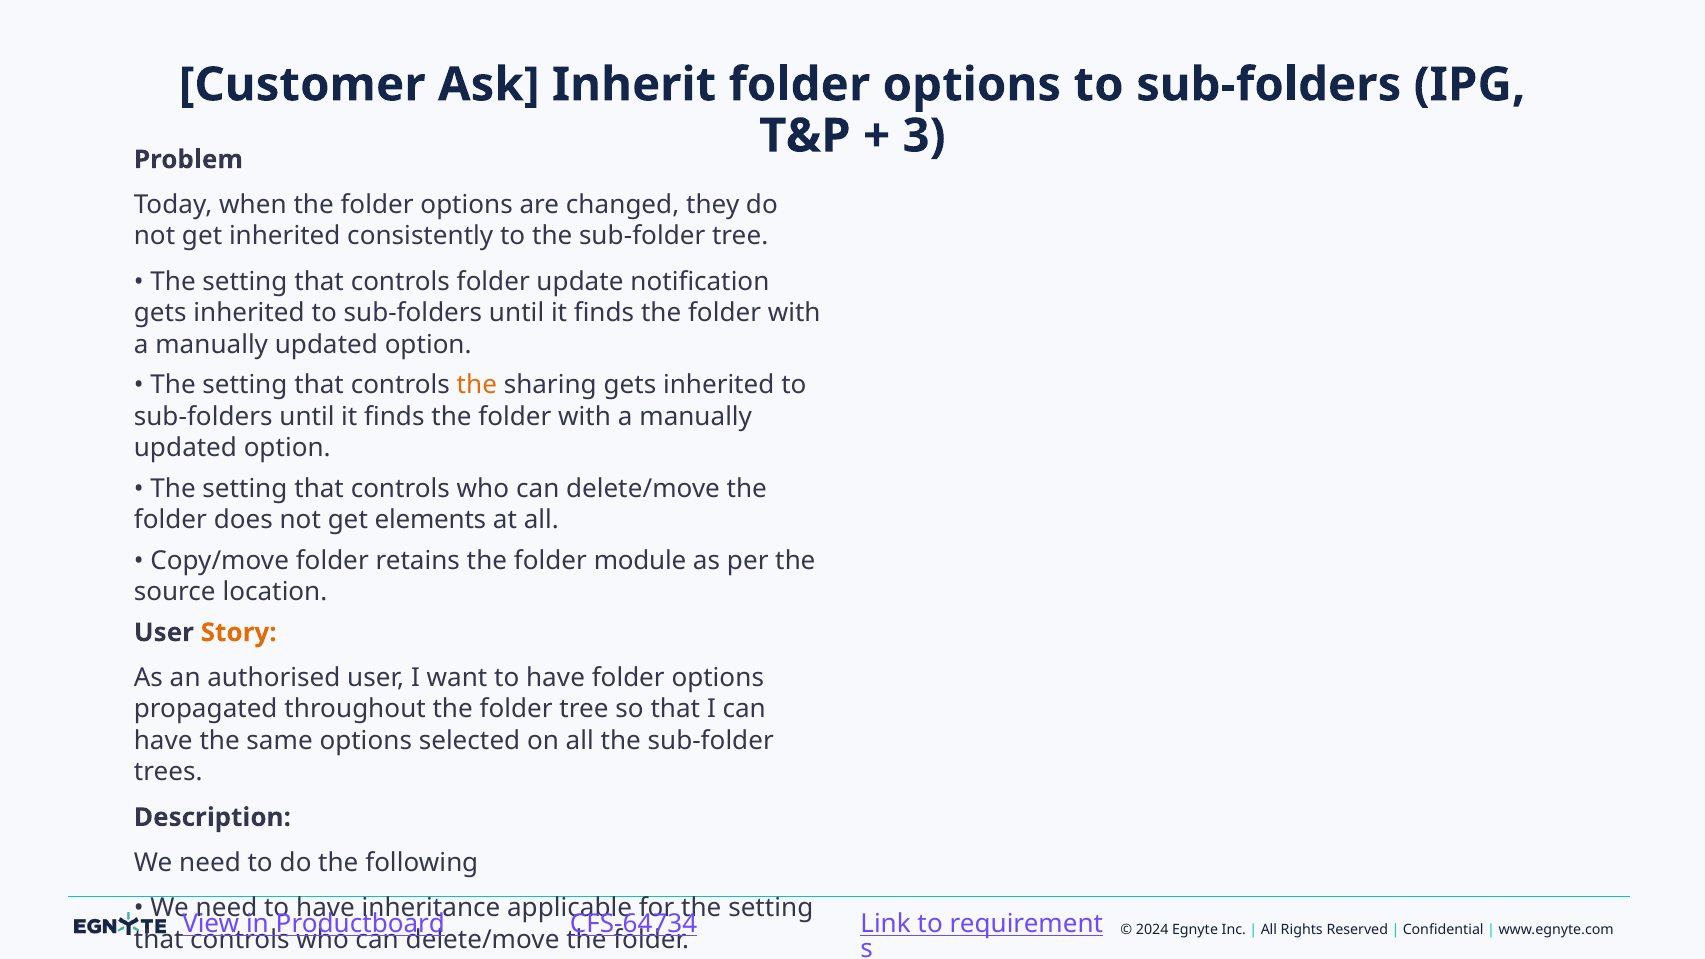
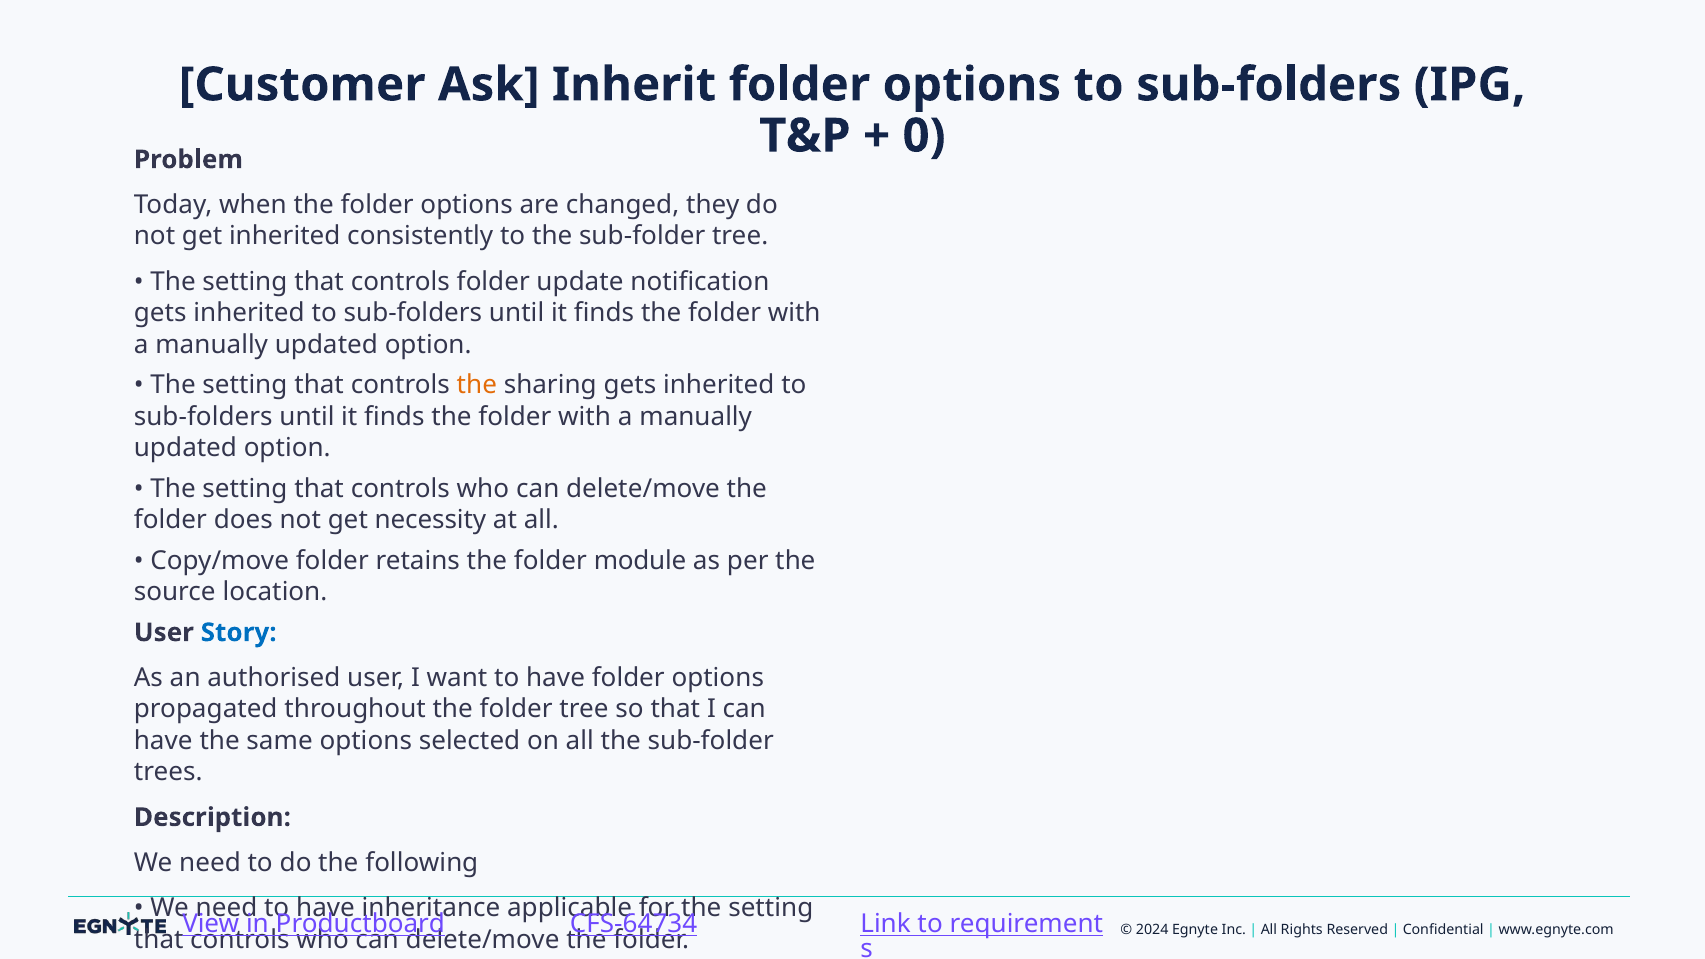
3: 3 -> 0 (924, 136)
elements: elements -> necessity (430, 520)
Story colour: orange -> blue (239, 633)
